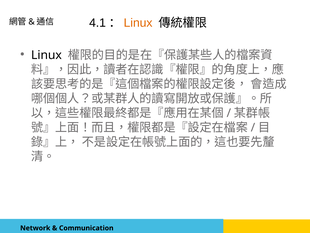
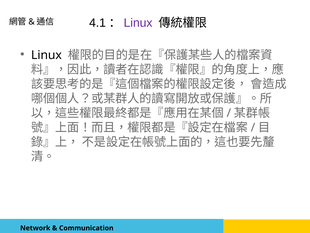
Linux colour: orange -> purple (138, 23)
